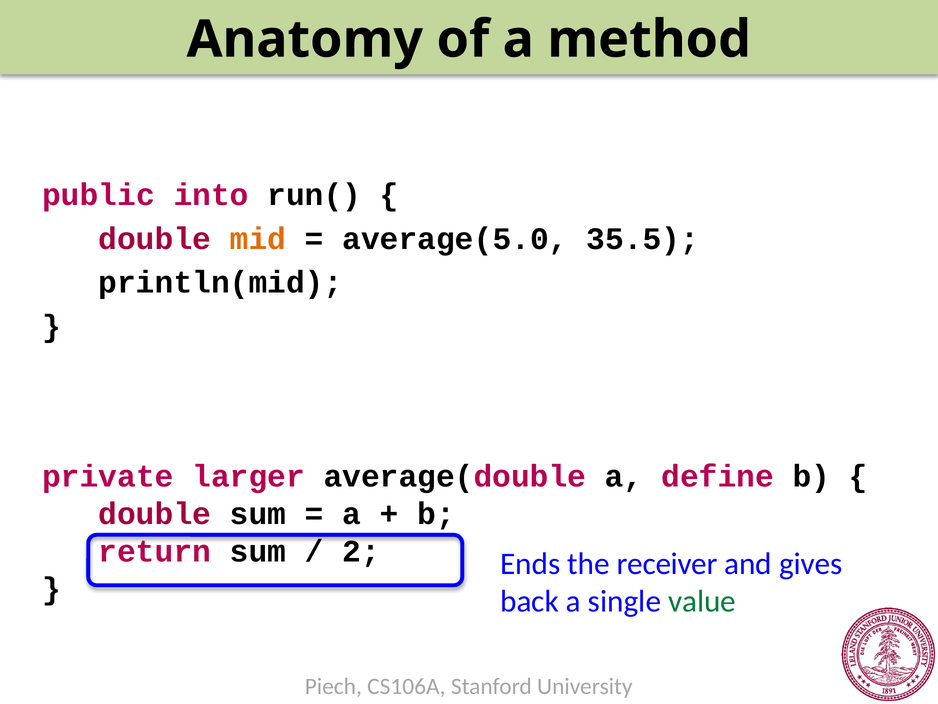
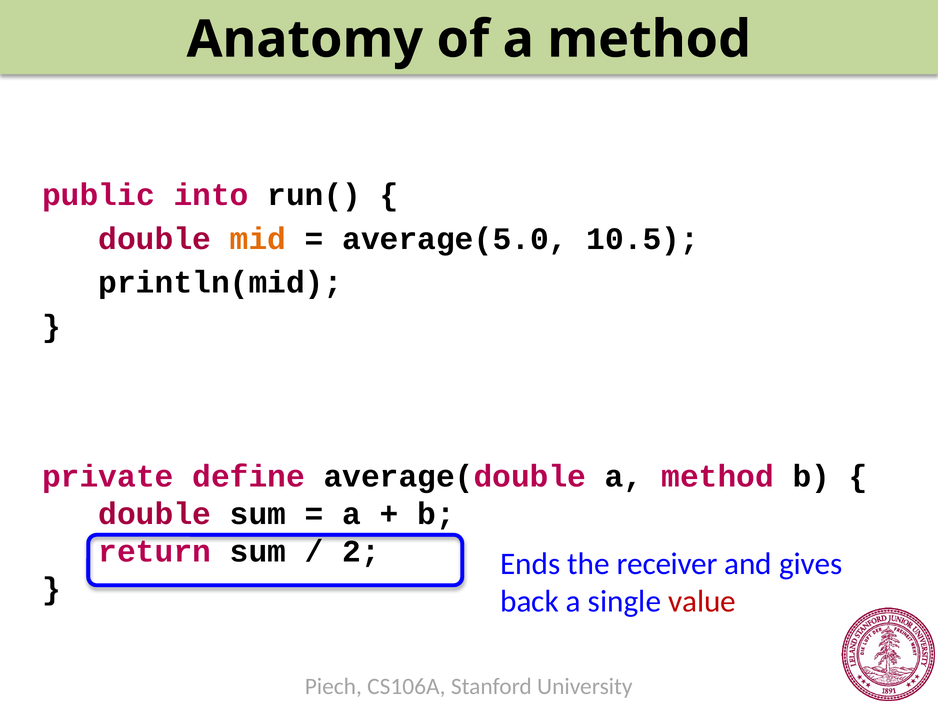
35.5: 35.5 -> 10.5 (643, 239)
larger: larger -> define (249, 476)
average(double a define: define -> method (718, 476)
value colour: green -> red (702, 601)
